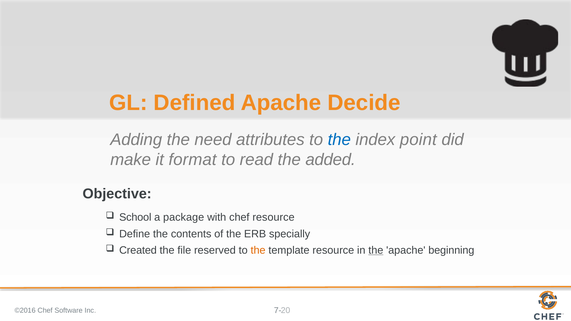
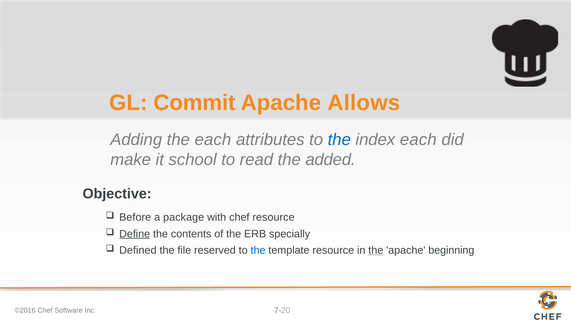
Defined: Defined -> Commit (195, 103)
Decide: Decide -> Allows (364, 103)
the need: need -> each (213, 140)
index point: point -> each (418, 140)
format: format -> school (193, 160)
School: School -> Before (135, 218)
Define underline: none -> present (135, 234)
Created: Created -> Defined (138, 250)
the colour: orange -> blue (258, 250)
